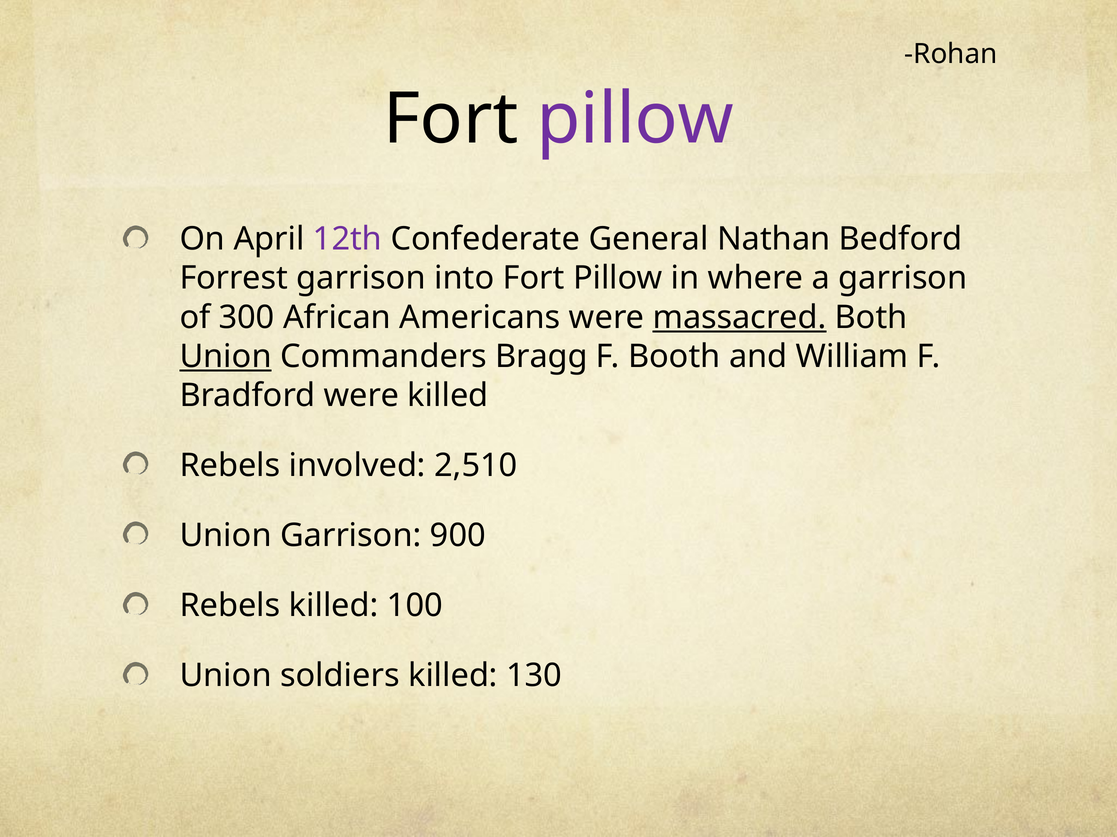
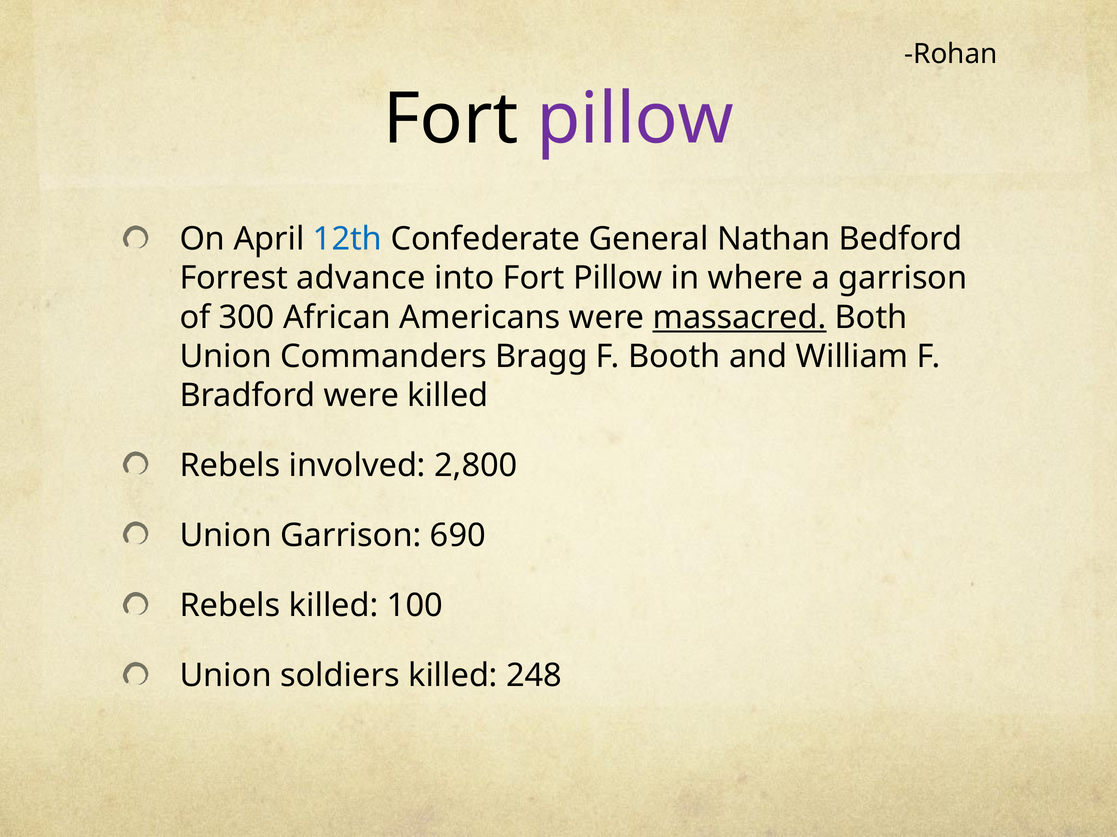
12th colour: purple -> blue (348, 239)
Forrest garrison: garrison -> advance (361, 278)
Union underline: present -> none (226, 357)
2,510: 2,510 -> 2,800 (476, 466)
900: 900 -> 690 (458, 536)
130: 130 -> 248 (534, 676)
